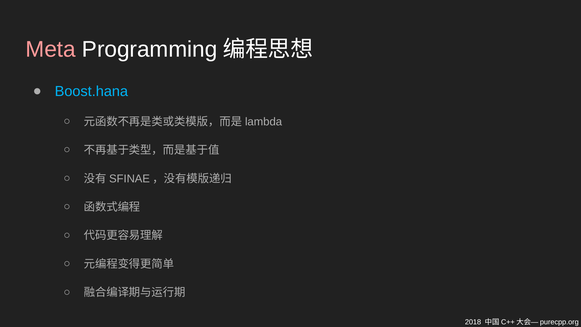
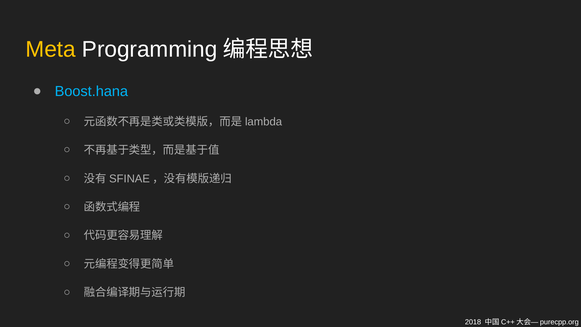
Meta colour: pink -> yellow (51, 49)
